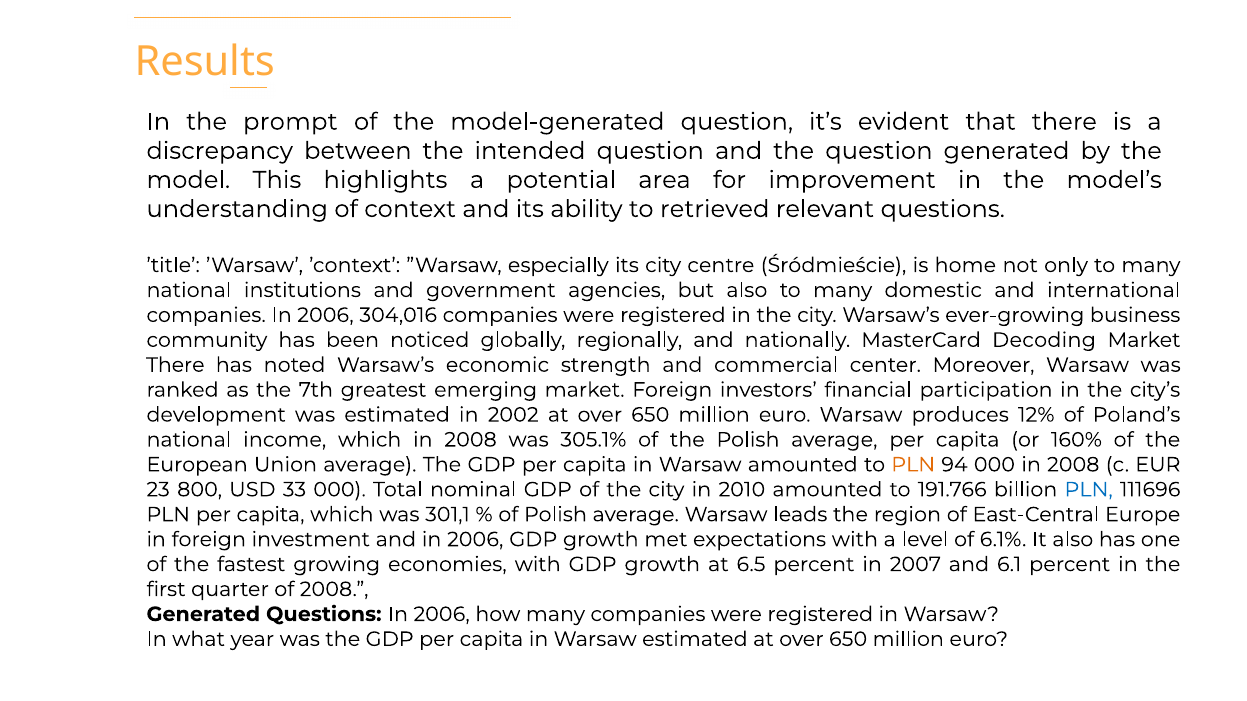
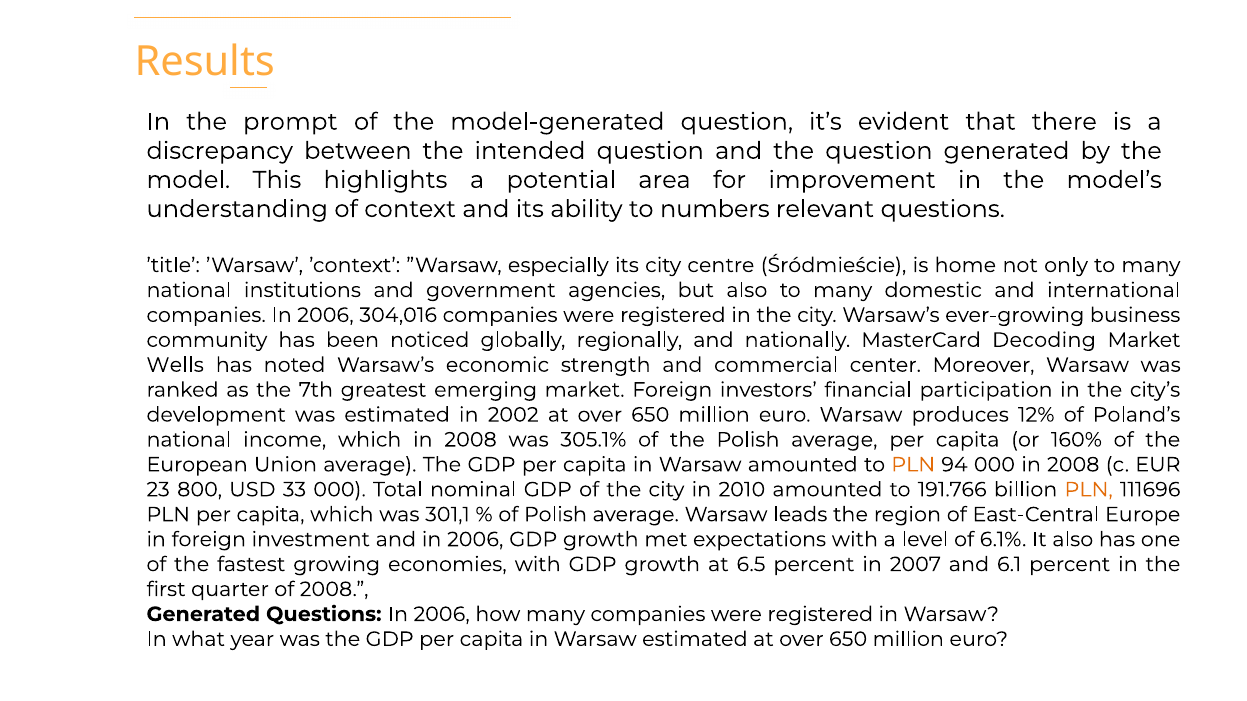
retrieved: retrieved -> numbers (715, 209)
There: There -> Wells (175, 365)
PLN colour: blue -> orange (1089, 490)
